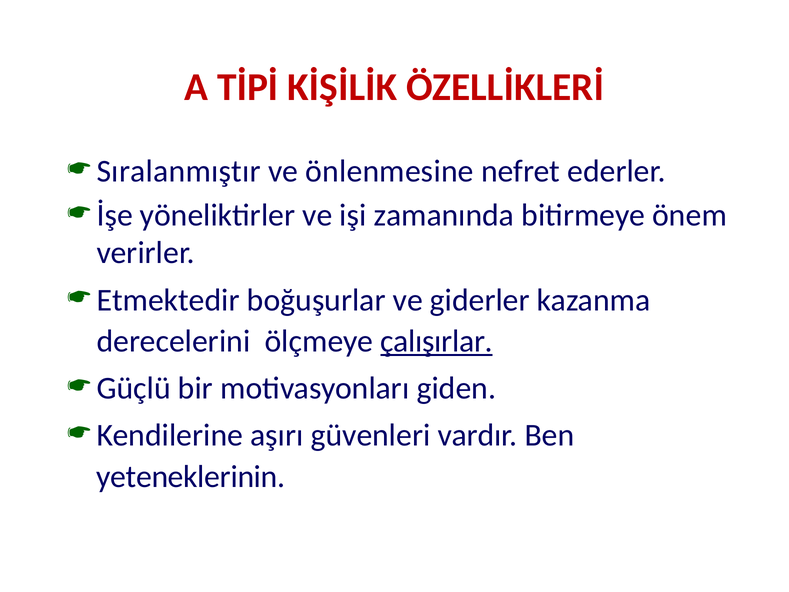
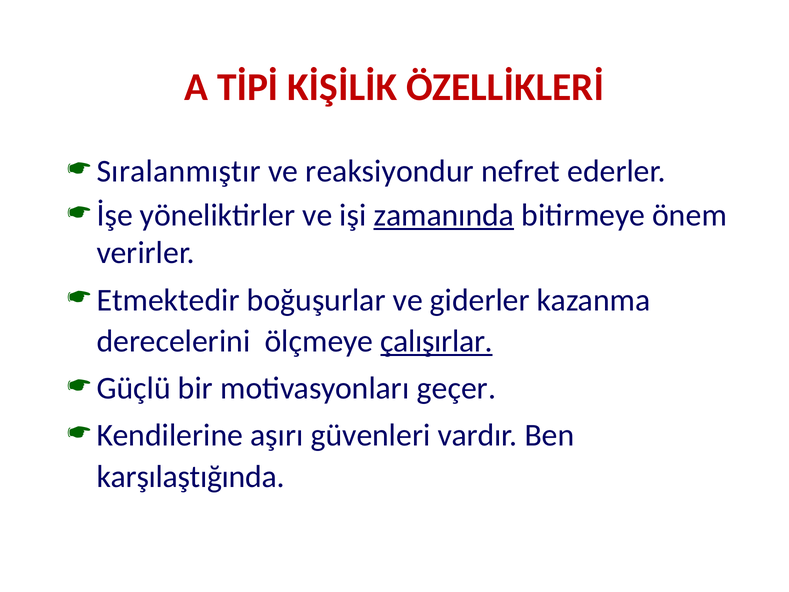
önlenmesine: önlenmesine -> reaksiyondur (390, 171)
zamanında underline: none -> present (444, 215)
giden: giden -> geçer (456, 388)
yeteneklerinin: yeteneklerinin -> karşılaştığında (191, 476)
